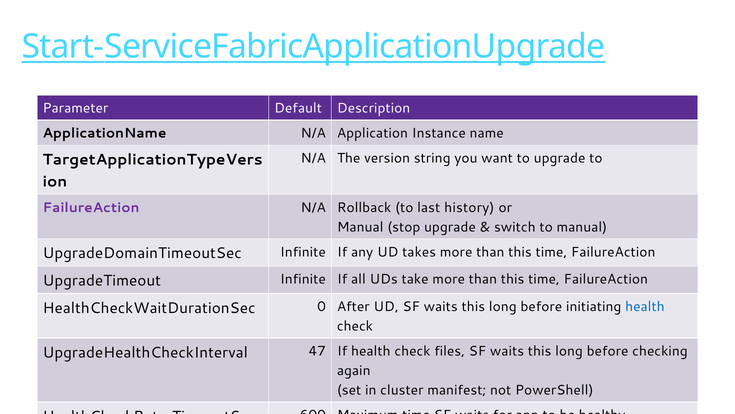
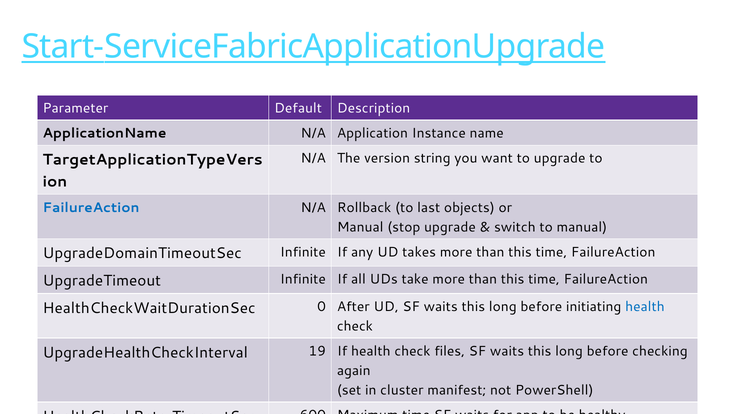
FailureAction colour: purple -> blue (91, 207)
history: history -> objects (469, 207)
47: 47 -> 19 (317, 351)
